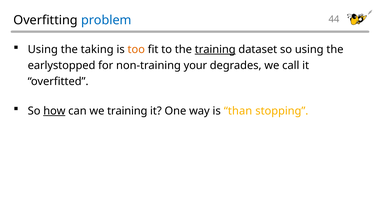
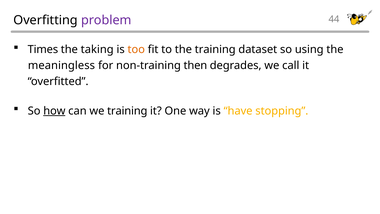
problem colour: blue -> purple (106, 20)
Using: Using -> Times (43, 49)
training underline: present -> none (215, 49)
earlystopped: earlystopped -> meaningless (61, 65)
your: your -> then (195, 65)
than: than -> have (238, 111)
